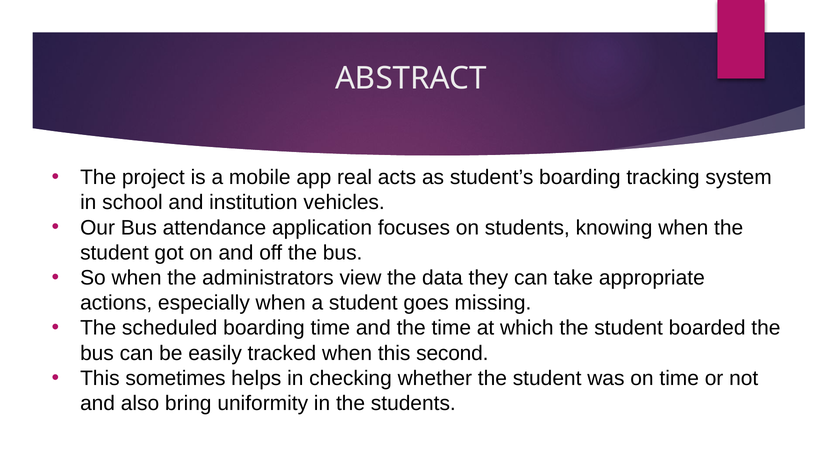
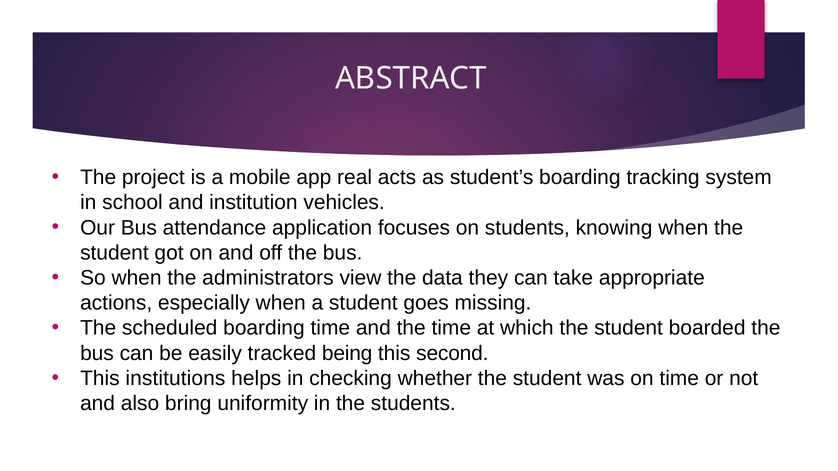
tracked when: when -> being (347, 353)
sometimes: sometimes -> institutions (175, 379)
